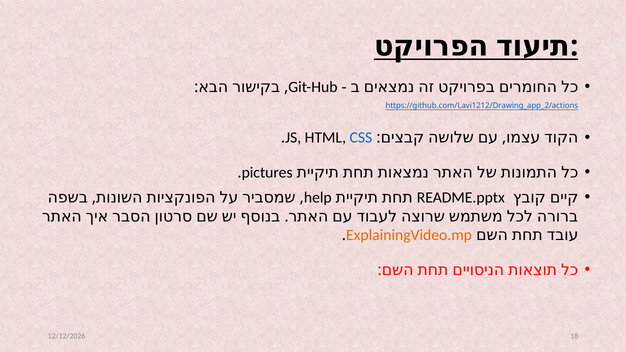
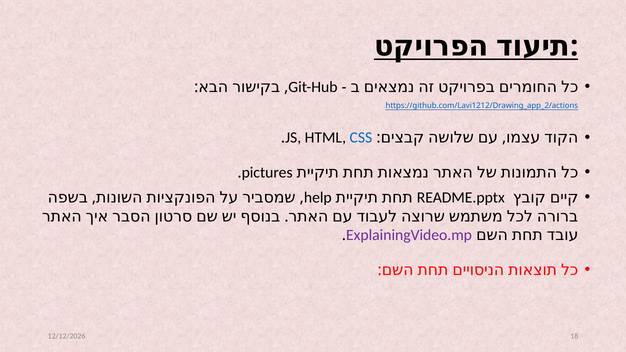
ExplainingVideo.mp colour: orange -> purple (409, 235)
